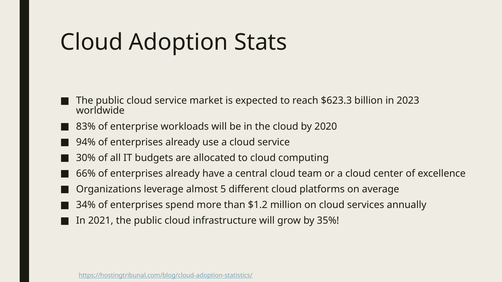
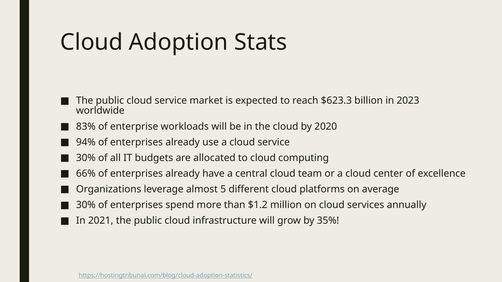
34%: 34% -> 30% (86, 205)
